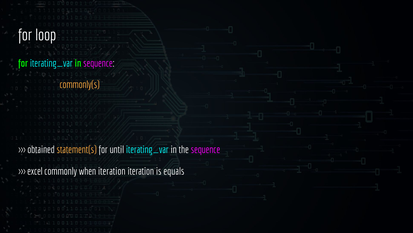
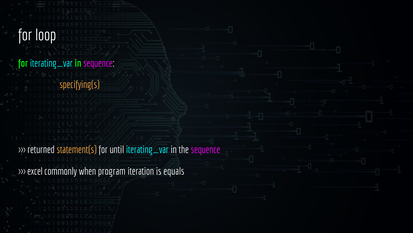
commonly(s: commonly(s -> specifying(s (80, 85)
obtained: obtained -> returned (41, 149)
when iteration: iteration -> program (112, 171)
